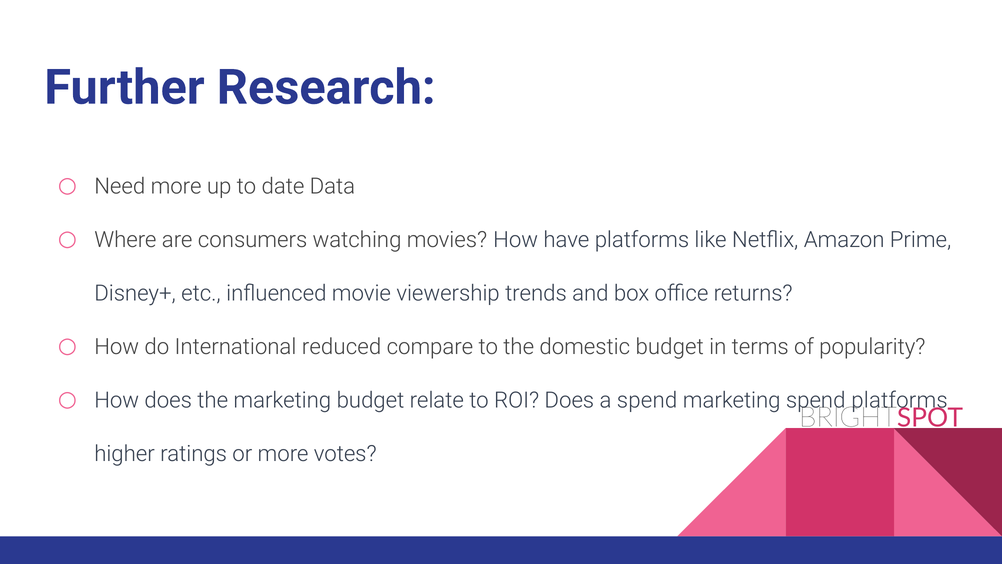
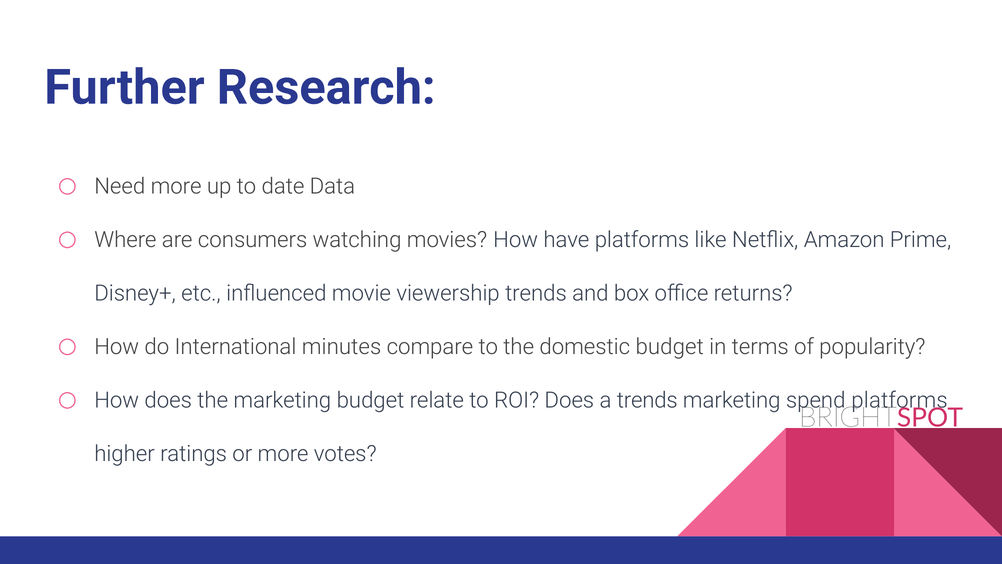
reduced: reduced -> minutes (342, 347)
a spend: spend -> trends (647, 400)
